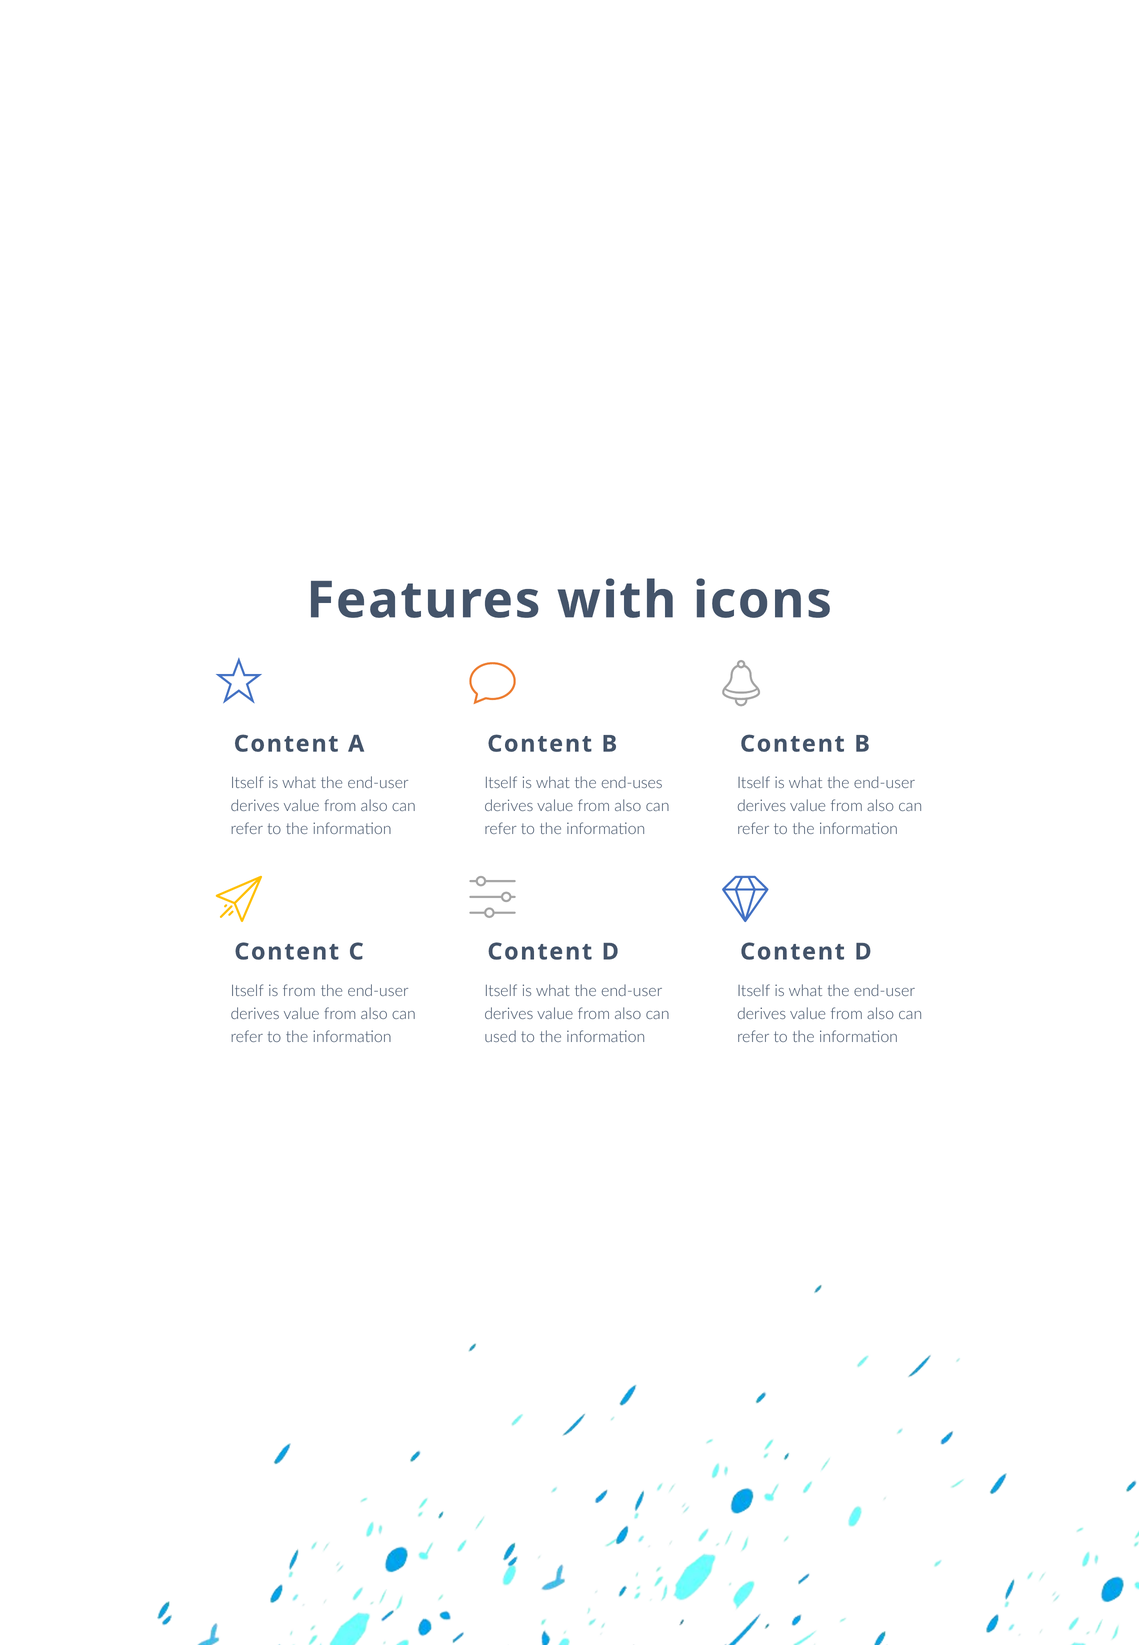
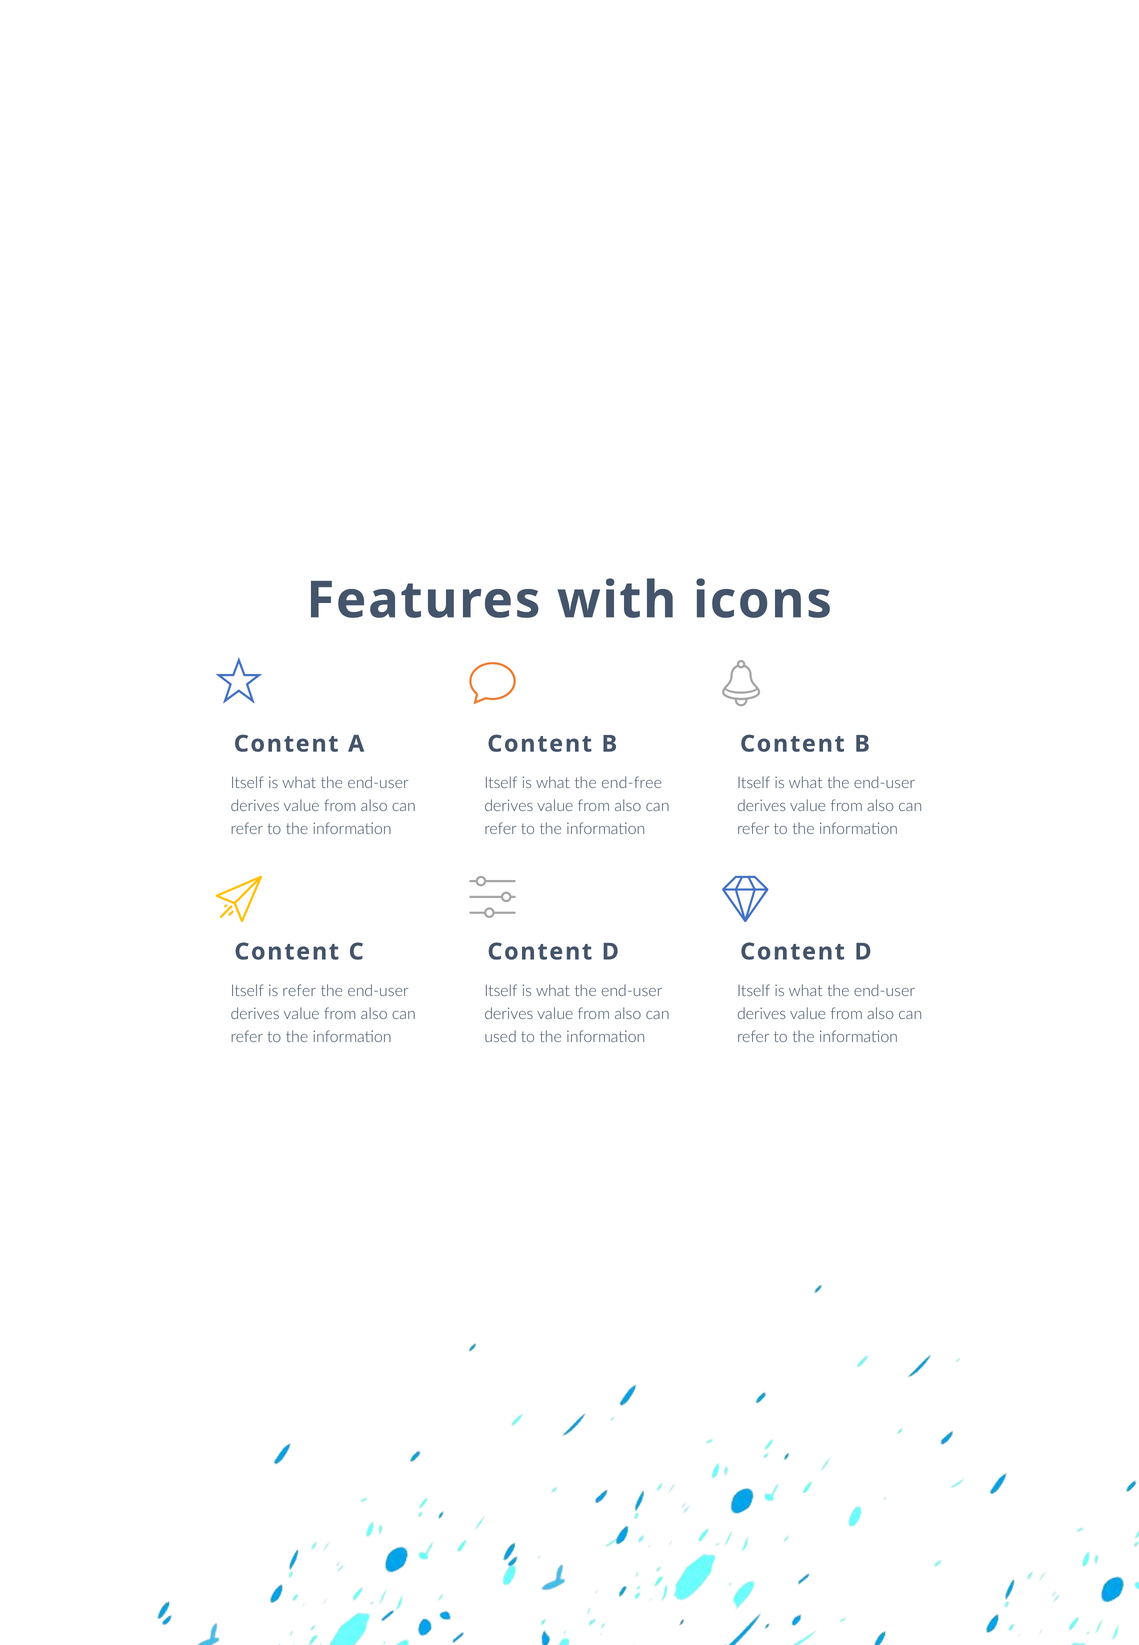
end-uses: end-uses -> end-free (632, 783)
is from: from -> refer (299, 991)
